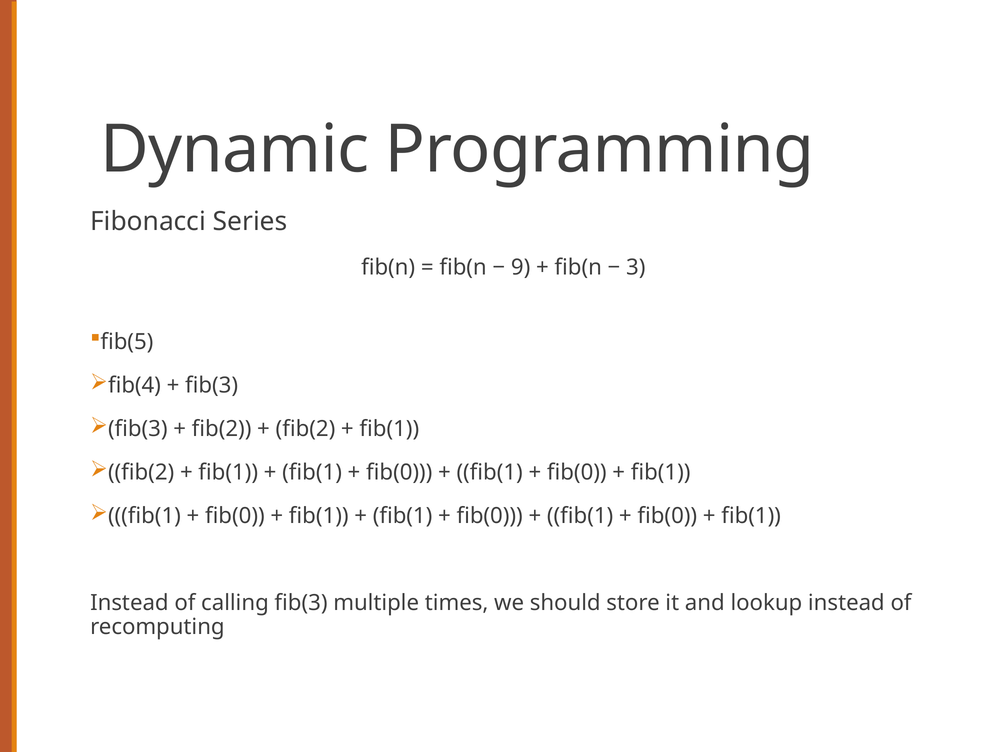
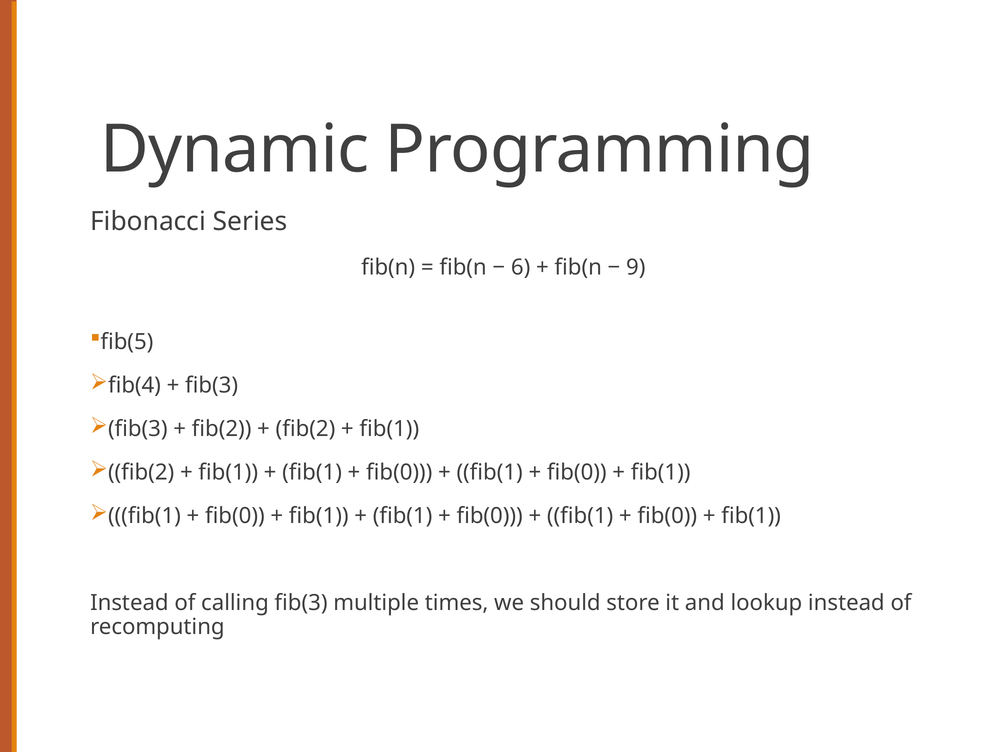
9: 9 -> 6 (521, 267)
3: 3 -> 9 (636, 267)
